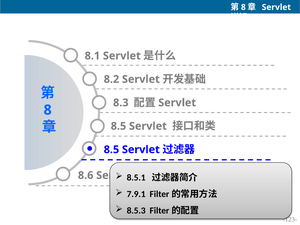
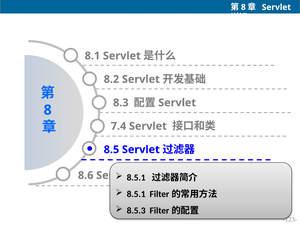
8.5: 8.5 -> 7.4 (118, 126)
7.9.1: 7.9.1 -> 8.5.1 (136, 194)
